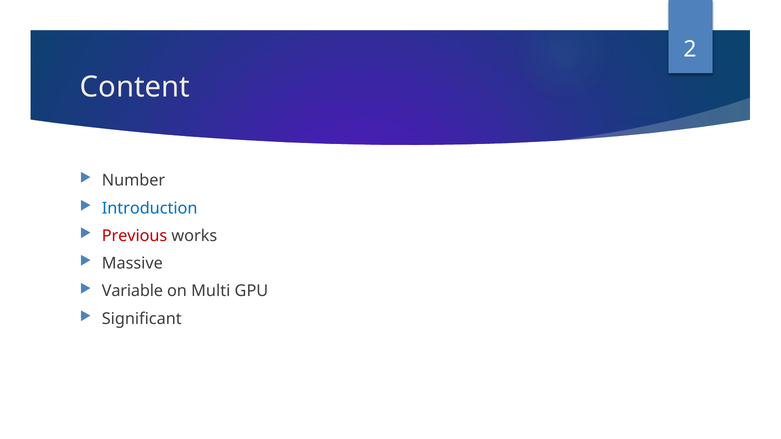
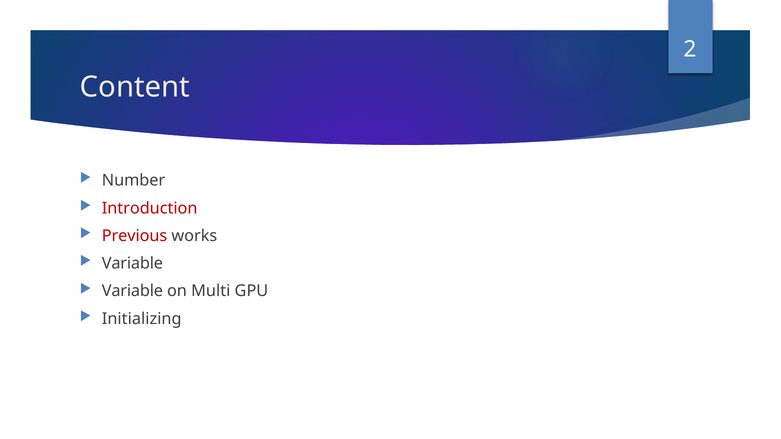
Introduction colour: blue -> red (150, 208)
Massive: Massive -> Variable (132, 264)
Significant: Significant -> Initializing (142, 319)
